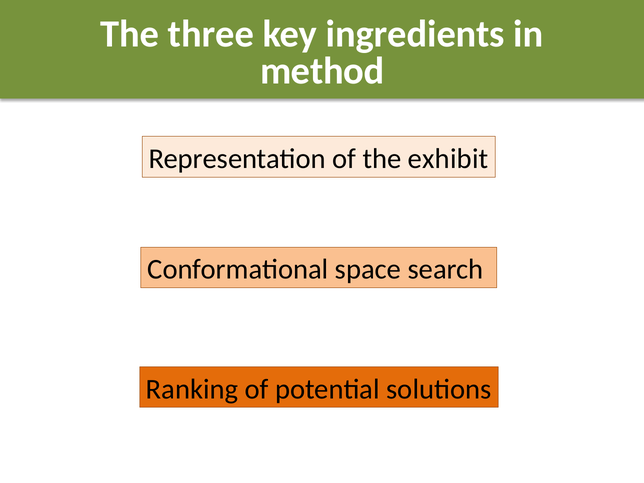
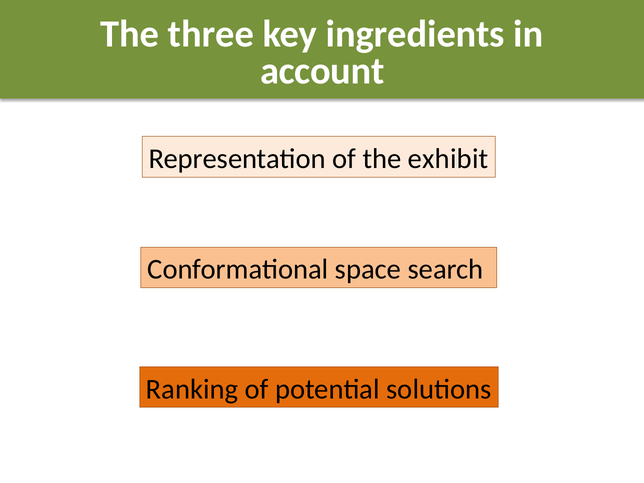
method: method -> account (322, 71)
